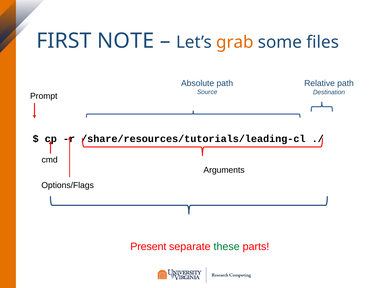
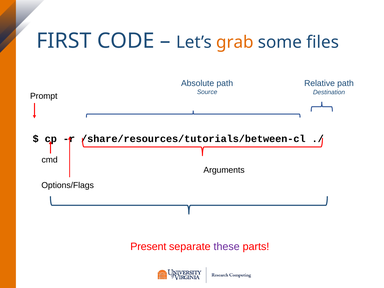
NOTE: NOTE -> CODE (126, 41)
/share/resources/tutorials/leading-cl: /share/resources/tutorials/leading-cl -> /share/resources/tutorials/between-cl (193, 139)
these colour: green -> purple (227, 247)
